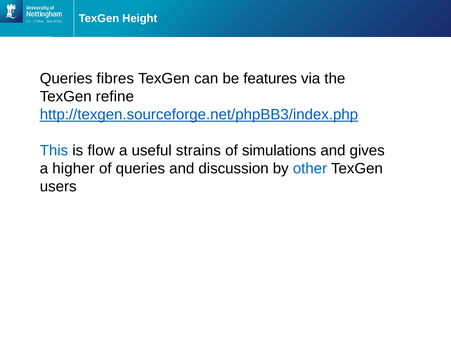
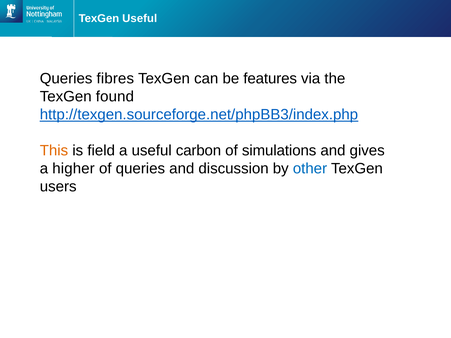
TexGen Height: Height -> Useful (140, 18)
refine: refine -> found (115, 97)
This colour: blue -> orange (54, 151)
flow: flow -> field (101, 151)
strains: strains -> carbon (199, 151)
